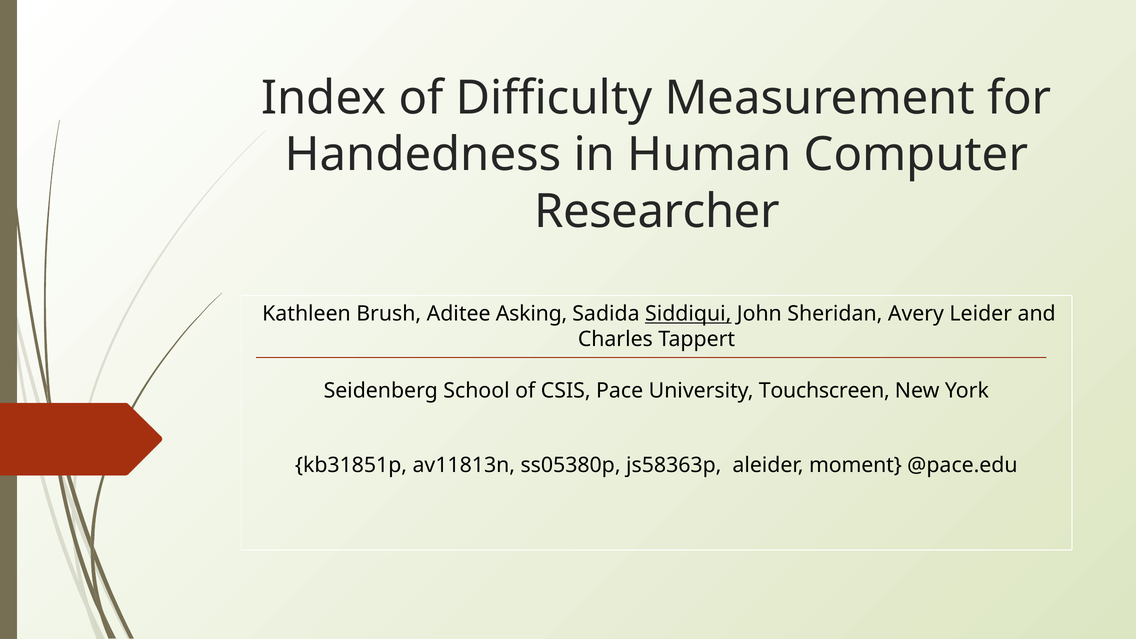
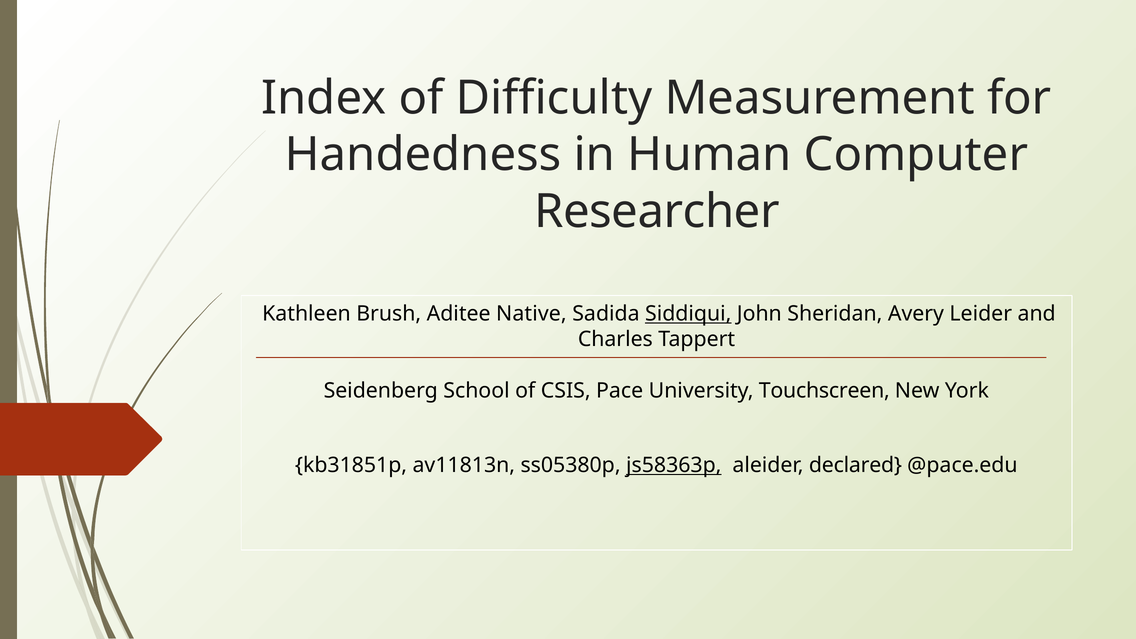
Asking: Asking -> Native (531, 314)
js58363p underline: none -> present (674, 465)
moment: moment -> declared (856, 465)
